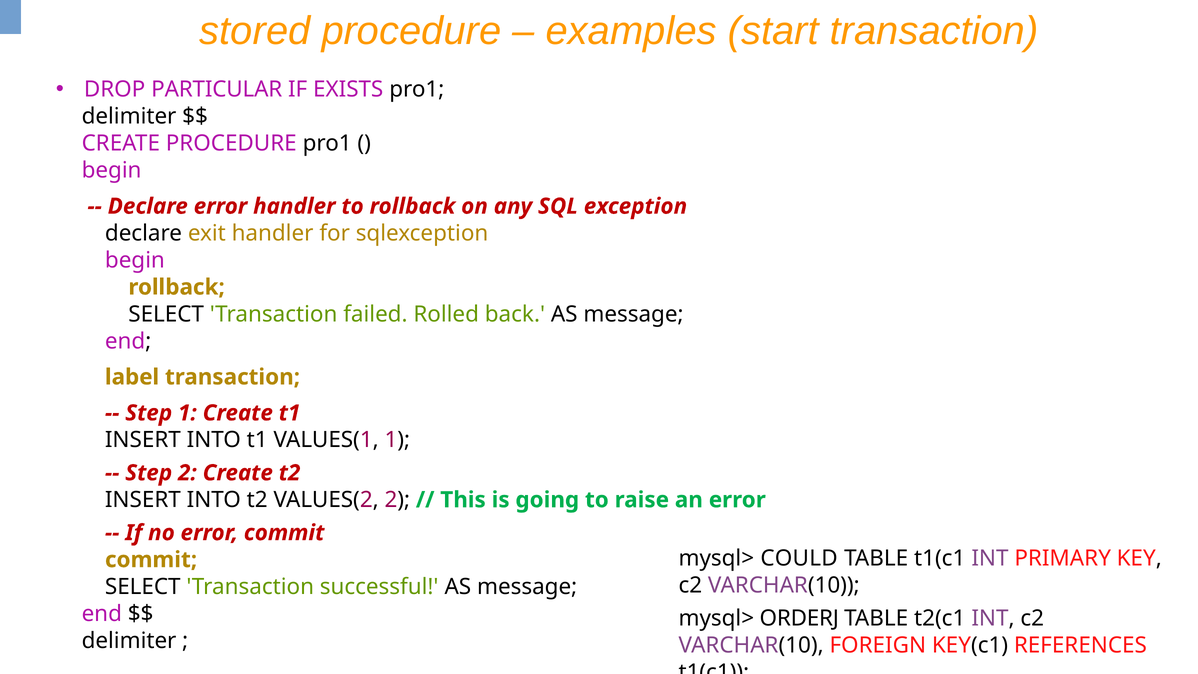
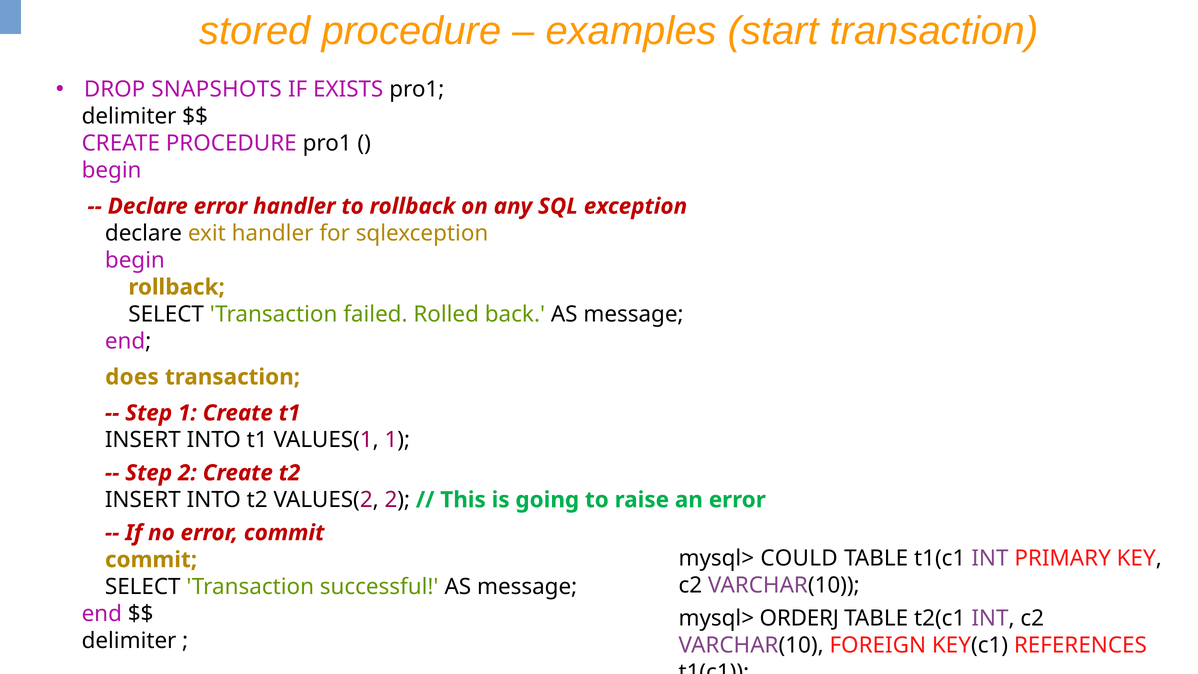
PARTICULAR: PARTICULAR -> SNAPSHOTS (217, 89)
label: label -> does (132, 377)
